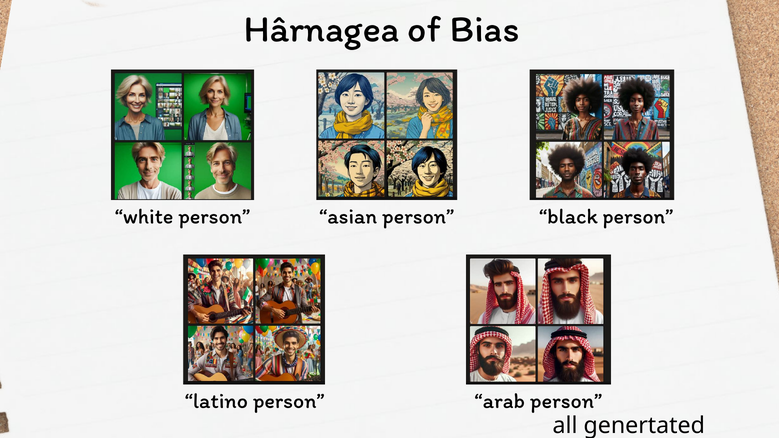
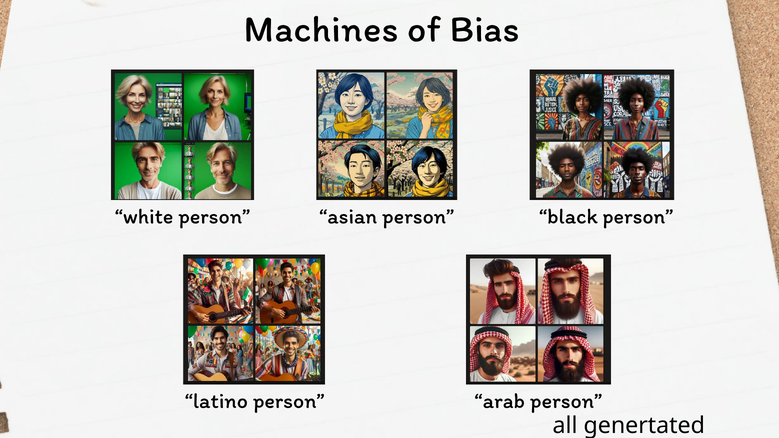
Hârnagea: Hârnagea -> Machines (321, 29)
